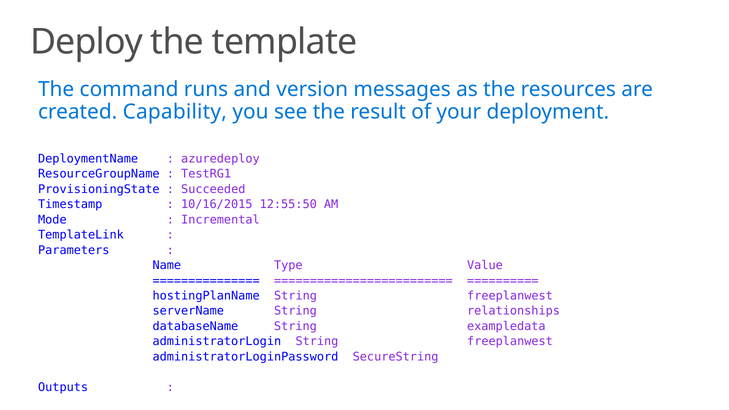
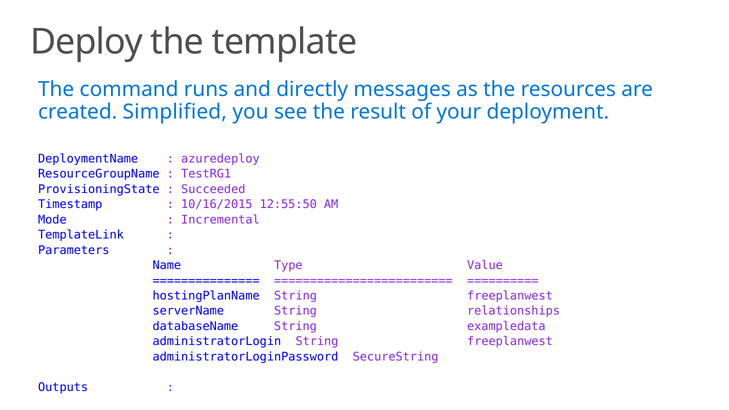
version: version -> directly (312, 89)
Capability: Capability -> Simplified (175, 112)
